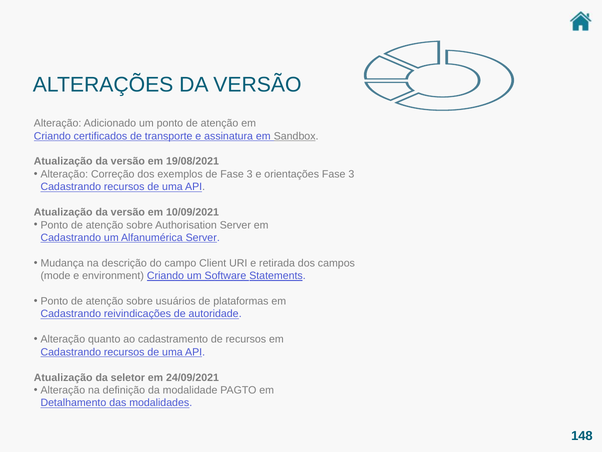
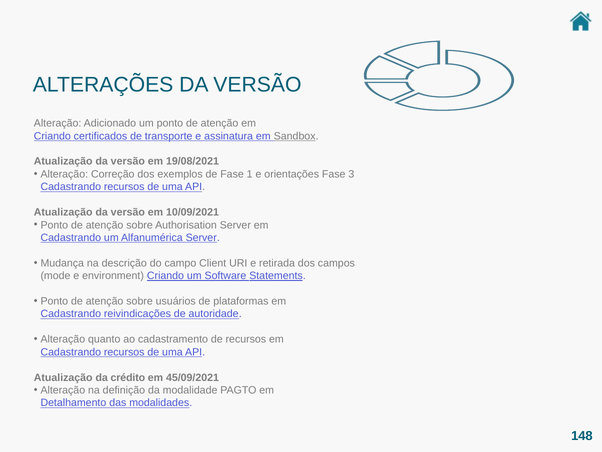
de Fase 3: 3 -> 1 (250, 174)
seletor: seletor -> crédito (128, 377)
24/09/2021: 24/09/2021 -> 45/09/2021 (192, 377)
